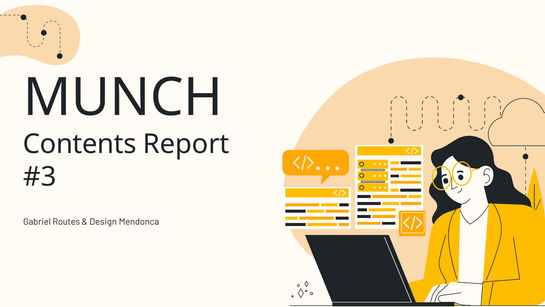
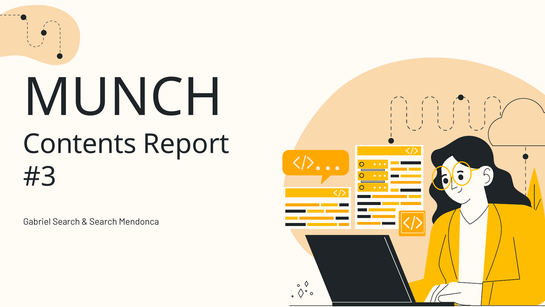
Gabriel Routes: Routes -> Search (66, 222)
Design: Design -> Search (103, 222)
